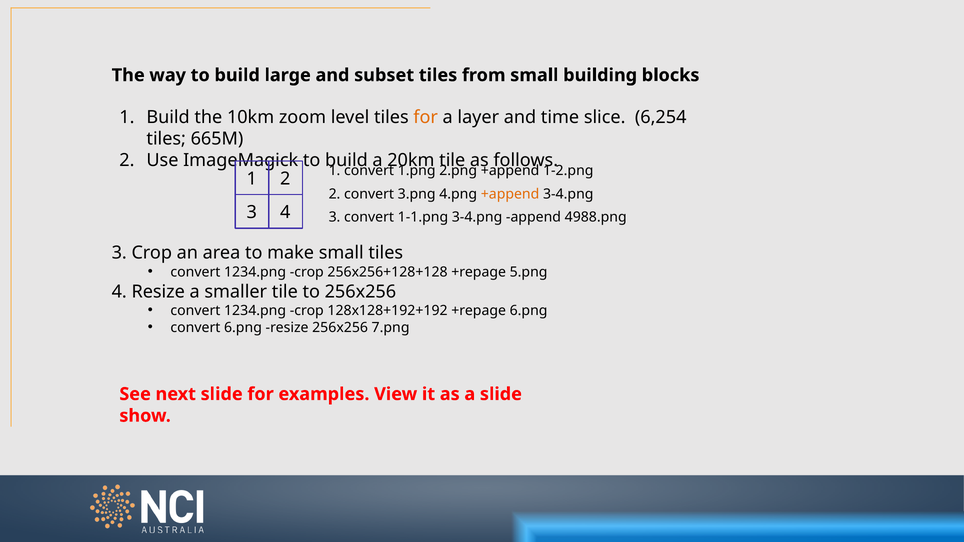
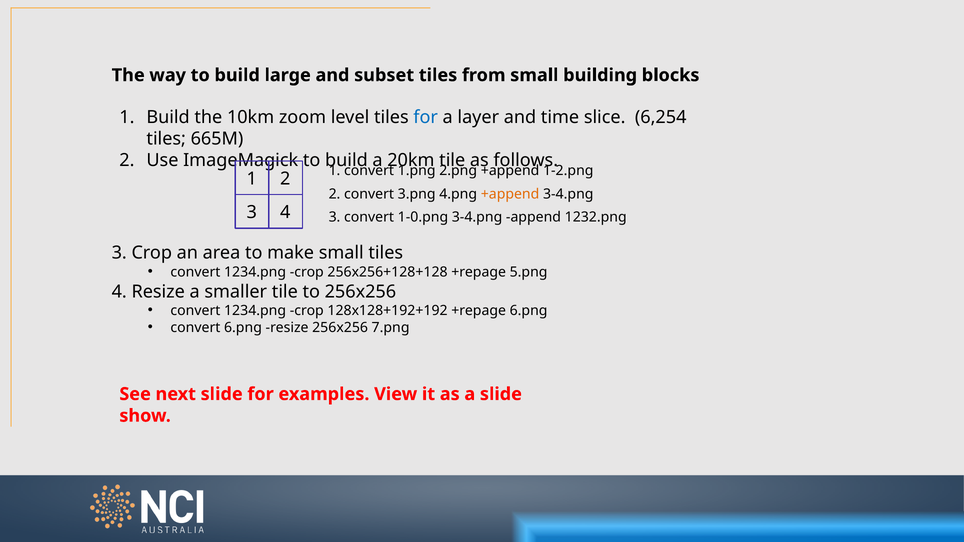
for colour: orange -> blue (426, 117)
1-1.png: 1-1.png -> 1-0.png (423, 217)
4988.png: 4988.png -> 1232.png (596, 217)
